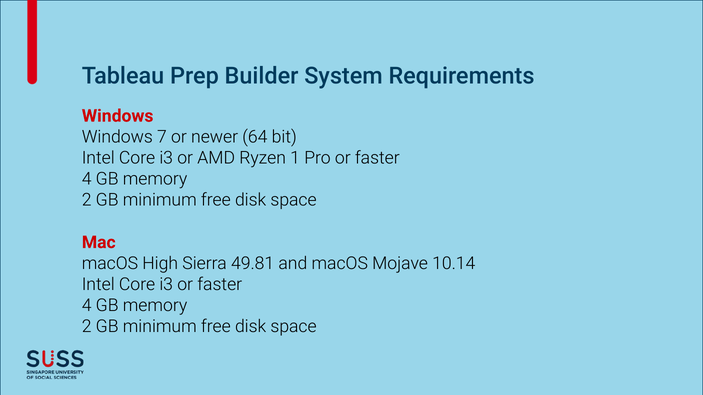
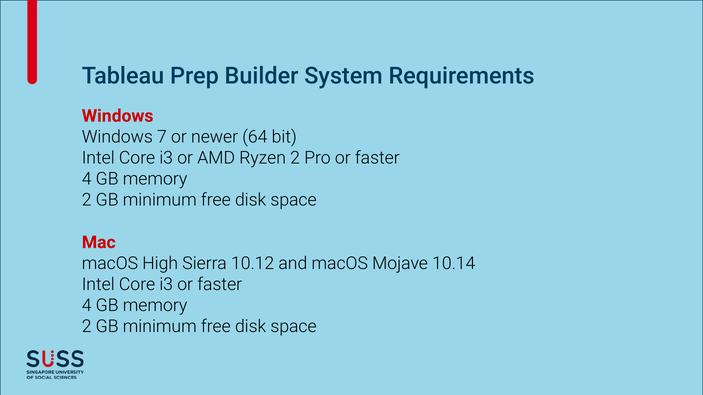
Ryzen 1: 1 -> 2 (295, 158)
49.81: 49.81 -> 10.12 (253, 264)
